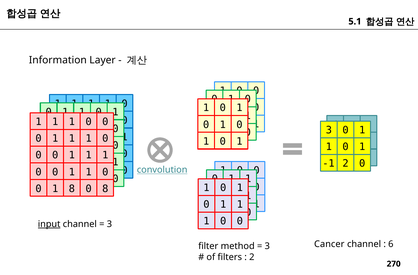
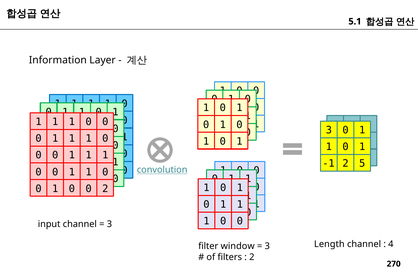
2 0: 0 -> 5 (362, 163)
8: 8 -> 0 (72, 188)
0 8: 8 -> 2 (105, 188)
input underline: present -> none (49, 224)
Cancer: Cancer -> Length (329, 244)
6: 6 -> 4 (391, 244)
method: method -> window (238, 246)
